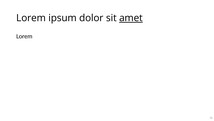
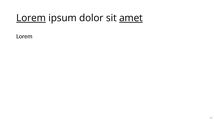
Lorem underline: none -> present (31, 18)
